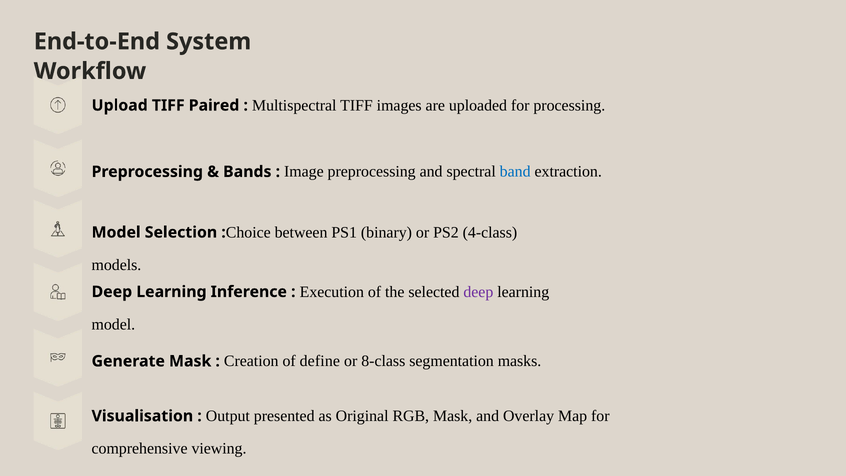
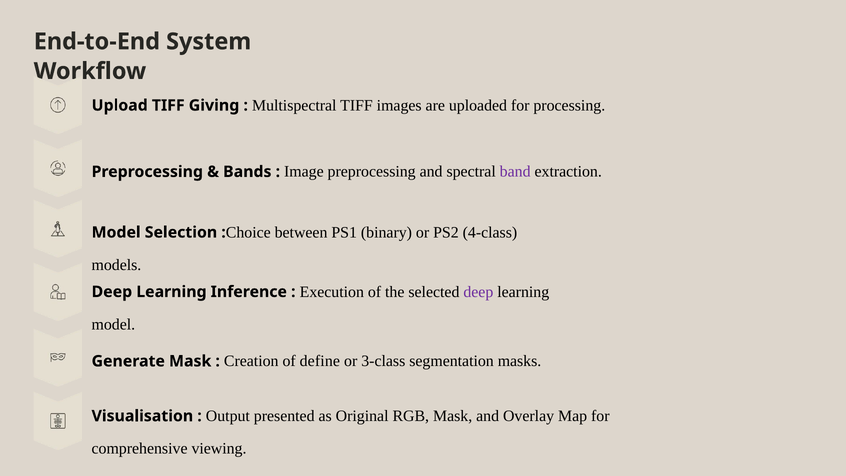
Paired: Paired -> Giving (214, 105)
band colour: blue -> purple (515, 172)
8-class: 8-class -> 3-class (383, 361)
